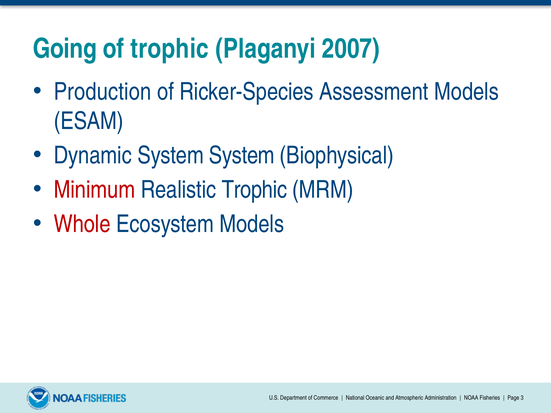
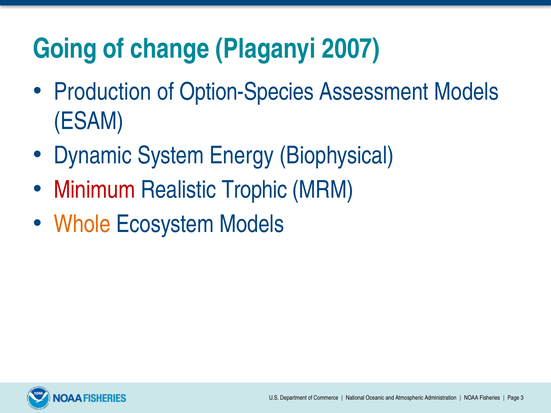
of trophic: trophic -> change (170, 49)
Ricker-Species: Ricker-Species -> Option-Species (247, 92)
System System: System -> Energy (242, 156)
Whole colour: red -> orange (82, 224)
